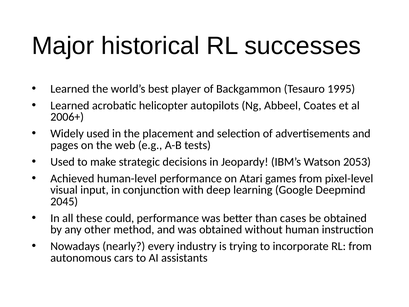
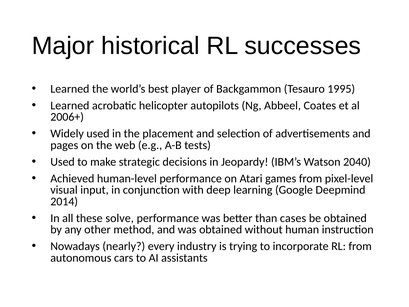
2053: 2053 -> 2040 (357, 162)
2045: 2045 -> 2014 (64, 201)
could: could -> solve (120, 218)
